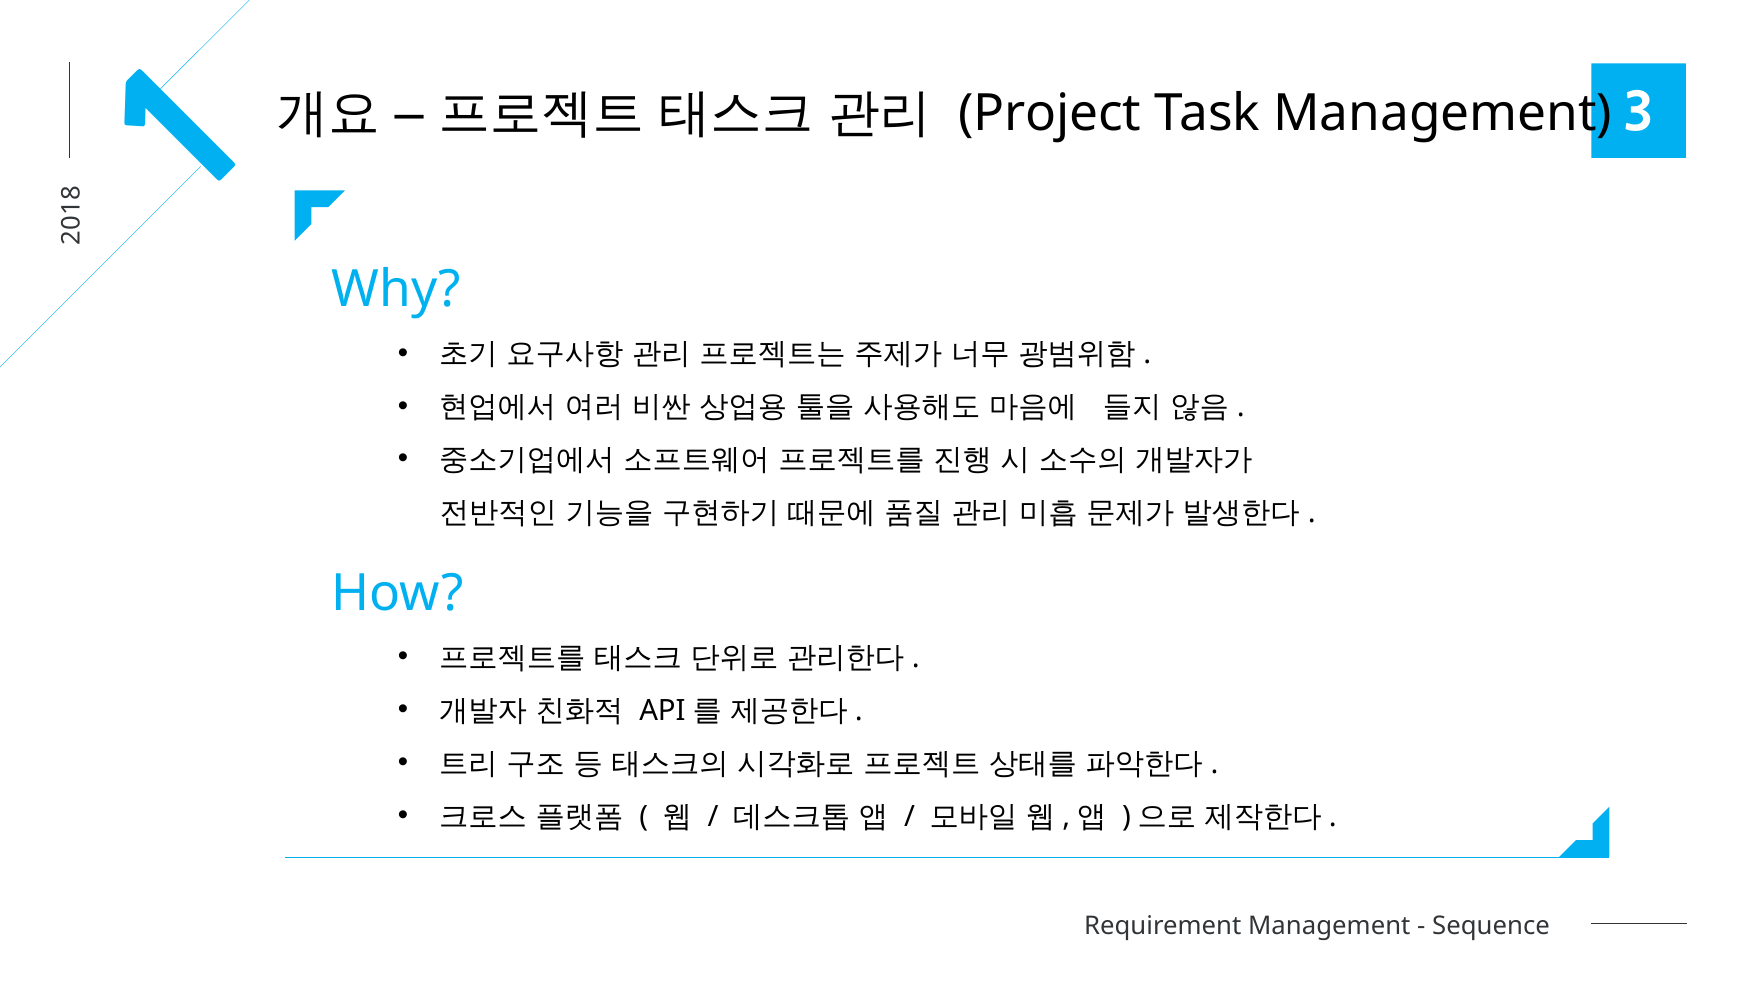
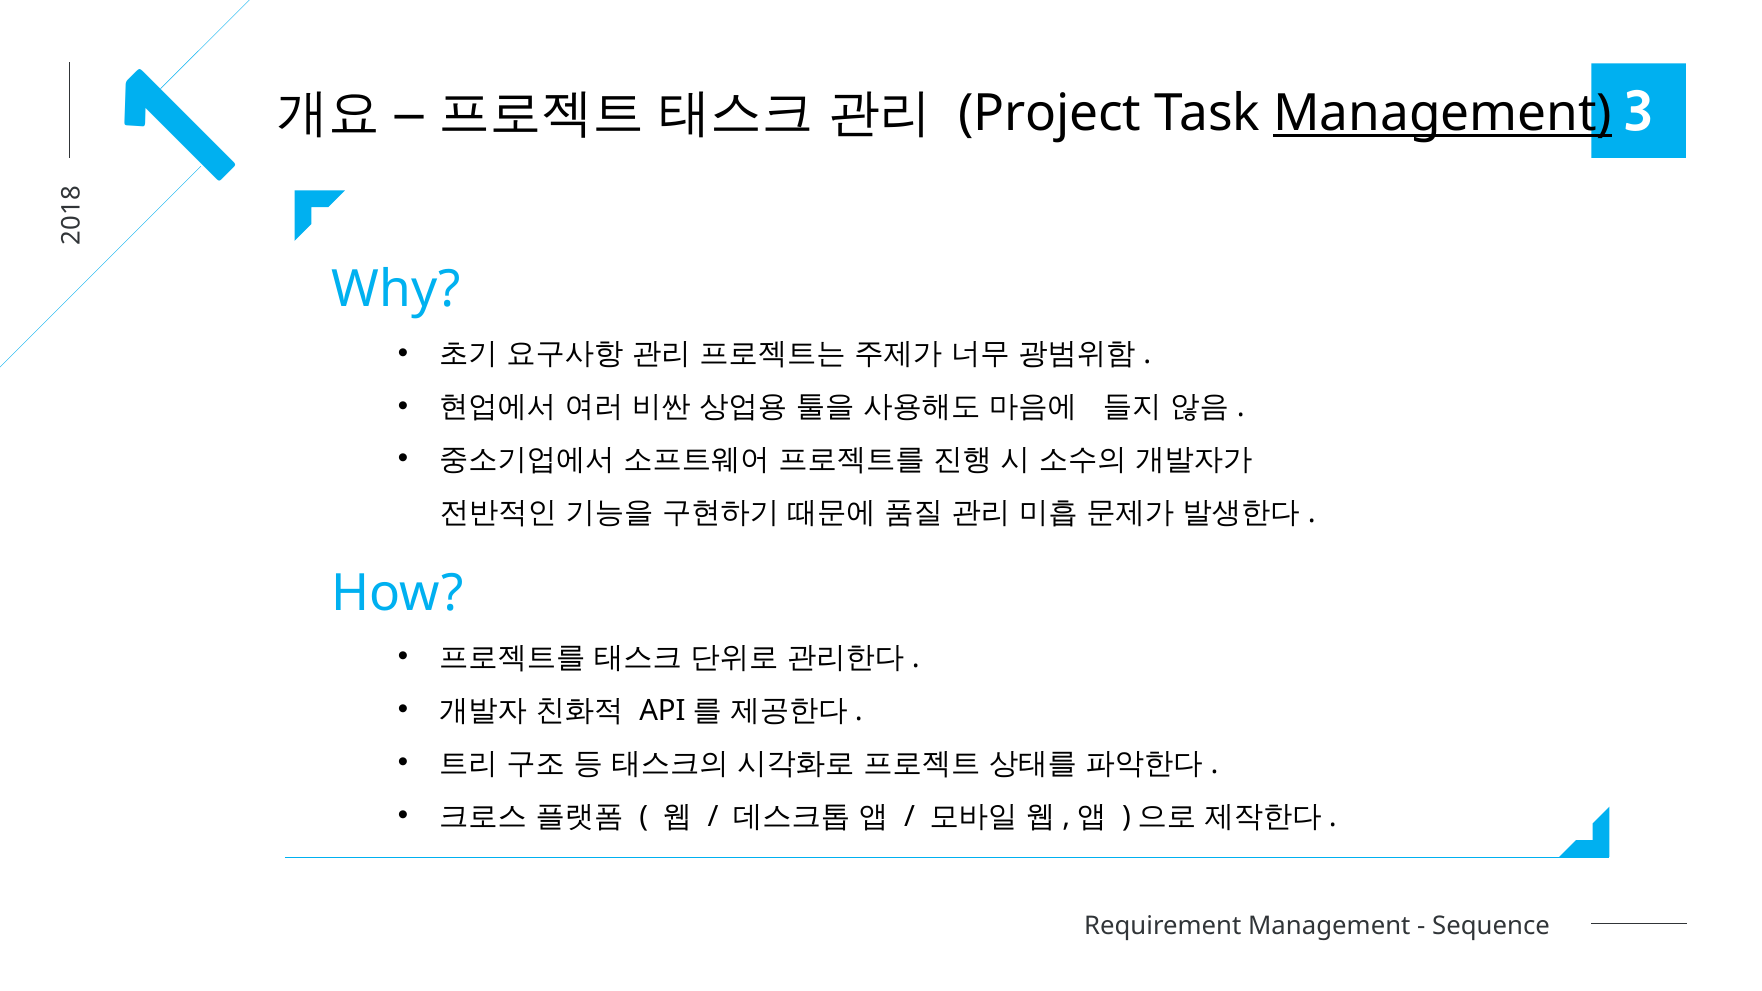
Management underline: none -> present (1443, 114)
